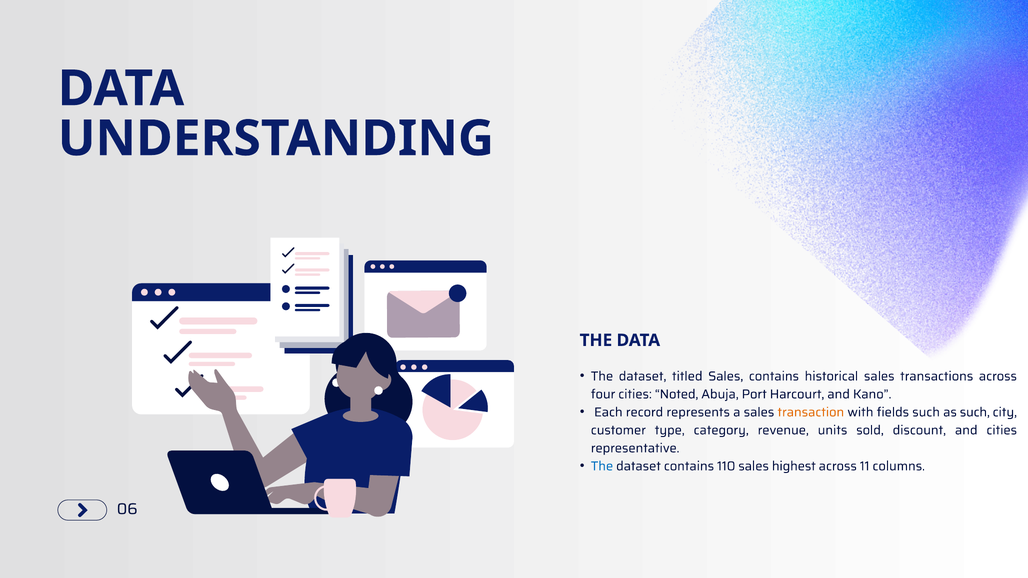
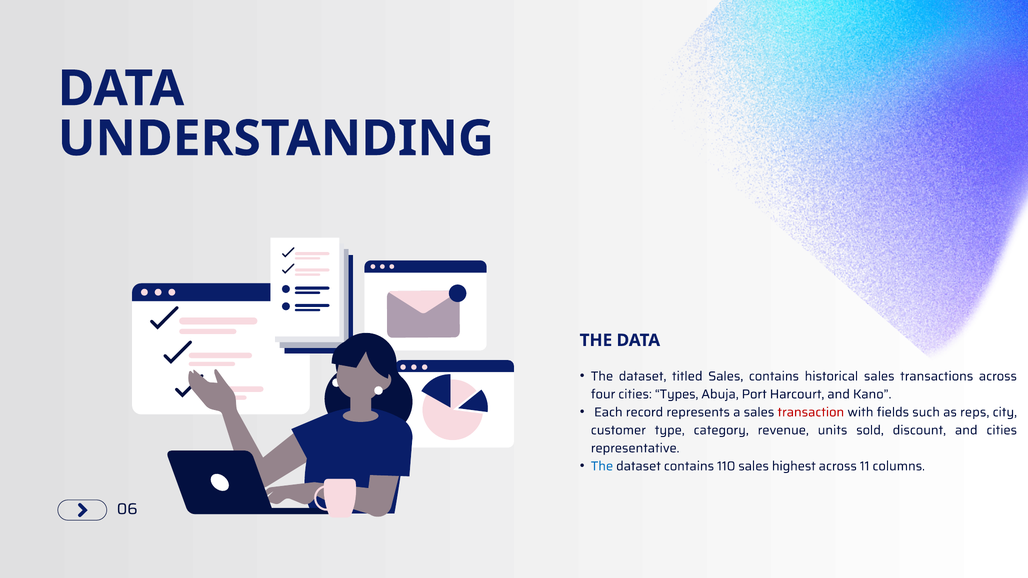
Noted: Noted -> Types (677, 394)
transaction colour: orange -> red (811, 412)
as such: such -> reps (975, 412)
